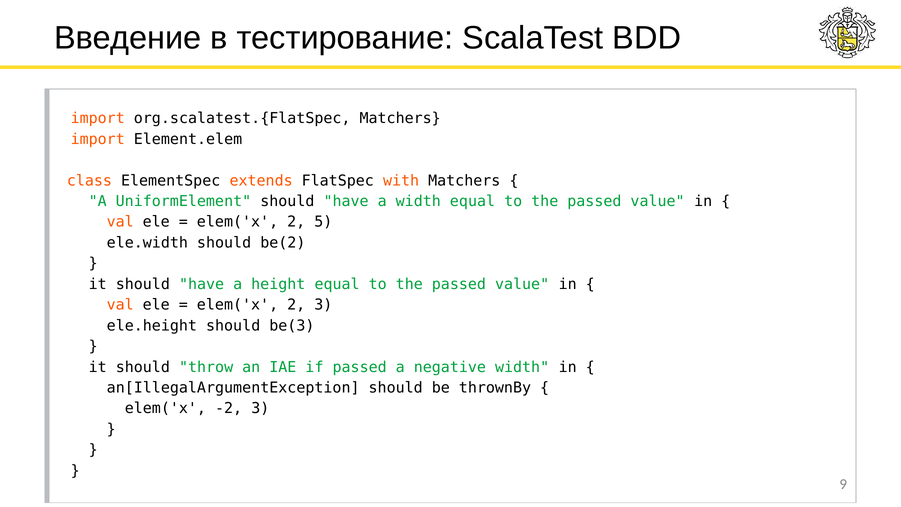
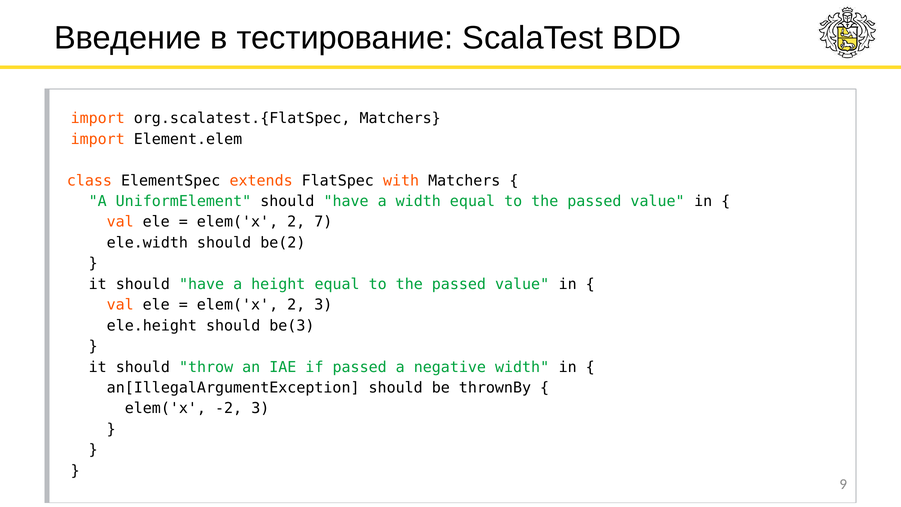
5: 5 -> 7 (323, 222)
